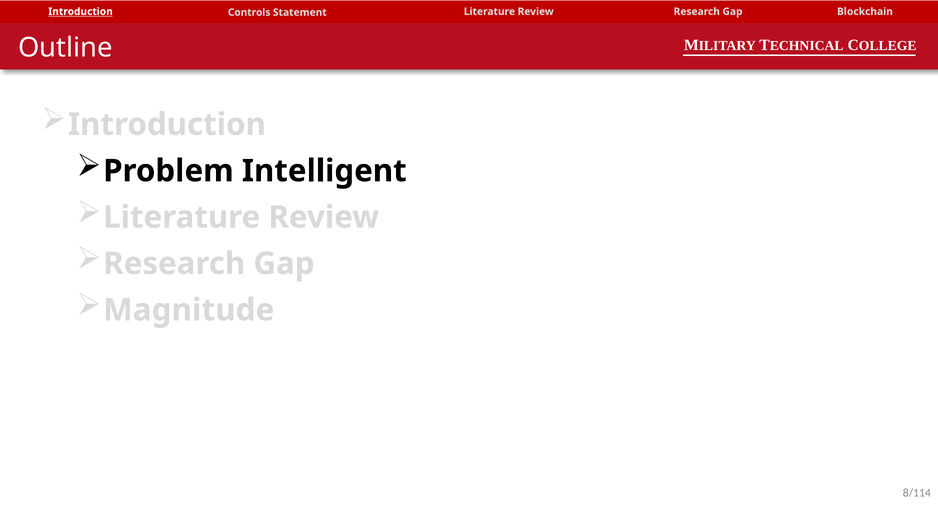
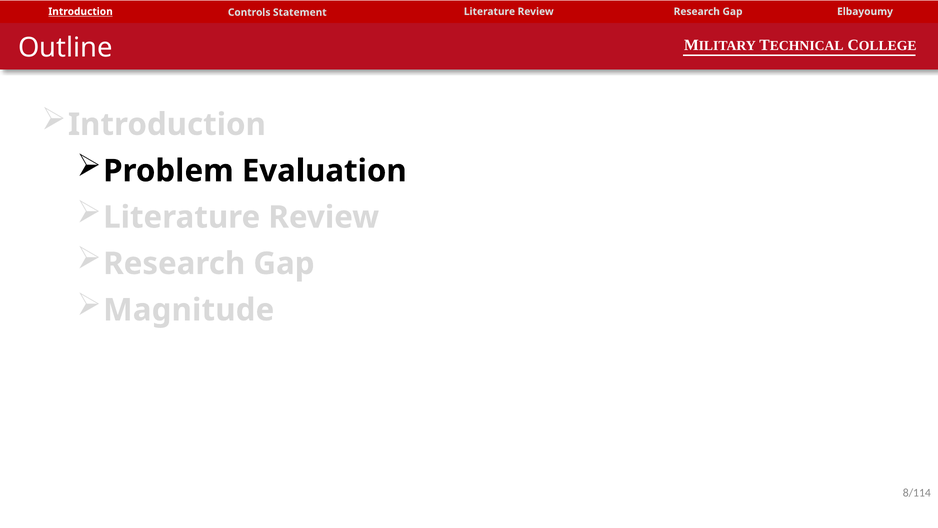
Blockchain: Blockchain -> Elbayoumy (865, 12)
Intelligent: Intelligent -> Evaluation (324, 171)
